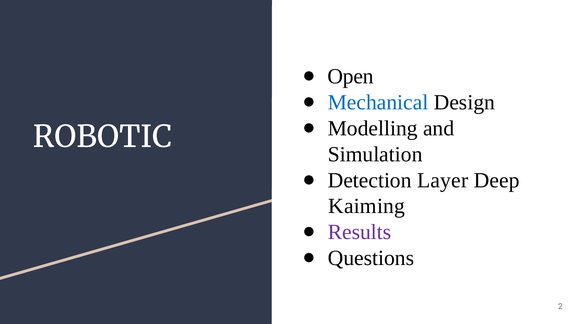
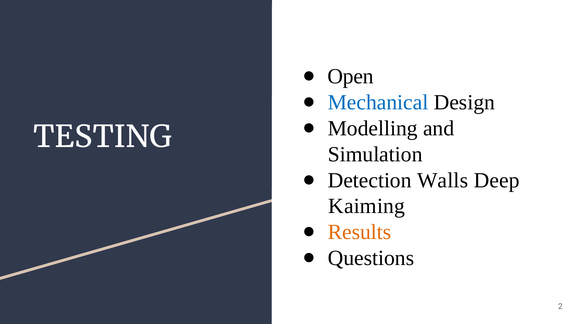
ROBOTIC: ROBOTIC -> TESTING (102, 137)
Layer: Layer -> Walls (443, 180)
Results colour: purple -> orange (360, 232)
